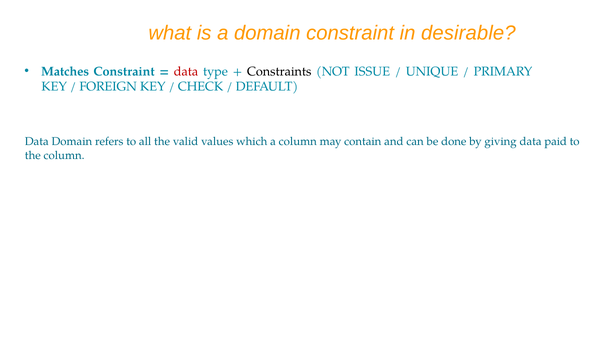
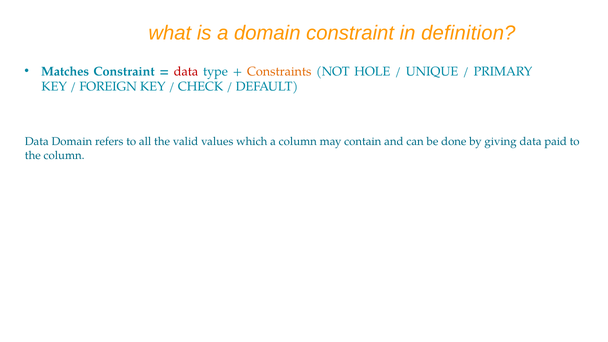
desirable: desirable -> definition (468, 33)
Constraints colour: black -> orange (279, 72)
ISSUE: ISSUE -> HOLE (372, 72)
